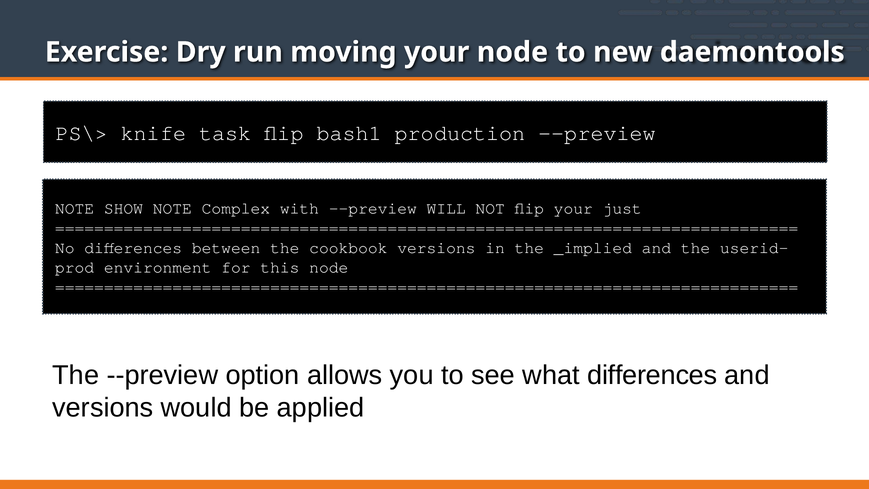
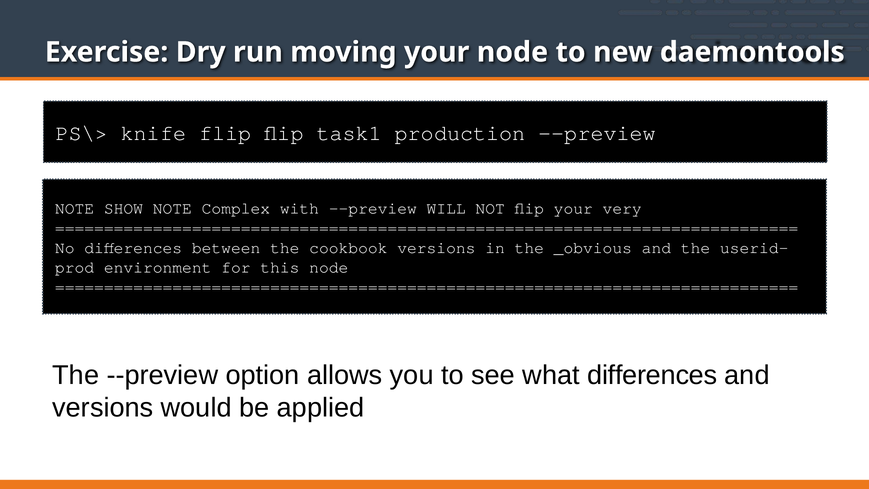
knife task: task -> flip (225, 133)
bash1: bash1 -> task1 (349, 133)
just: just -> very (622, 208)
_implied: _implied -> _obvious (593, 248)
